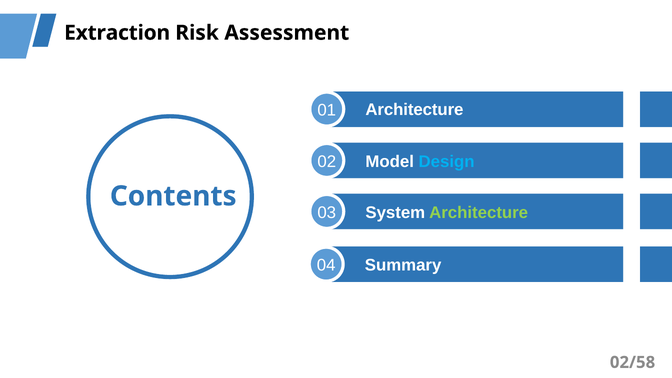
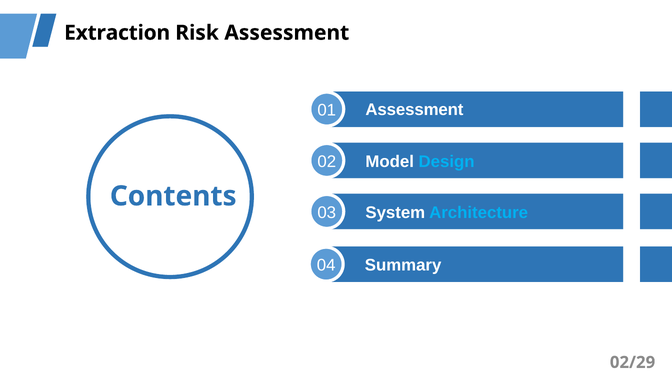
01 Architecture: Architecture -> Assessment (414, 110)
Architecture colour: light green -> light blue (479, 213)
02/58: 02/58 -> 02/29 (633, 362)
